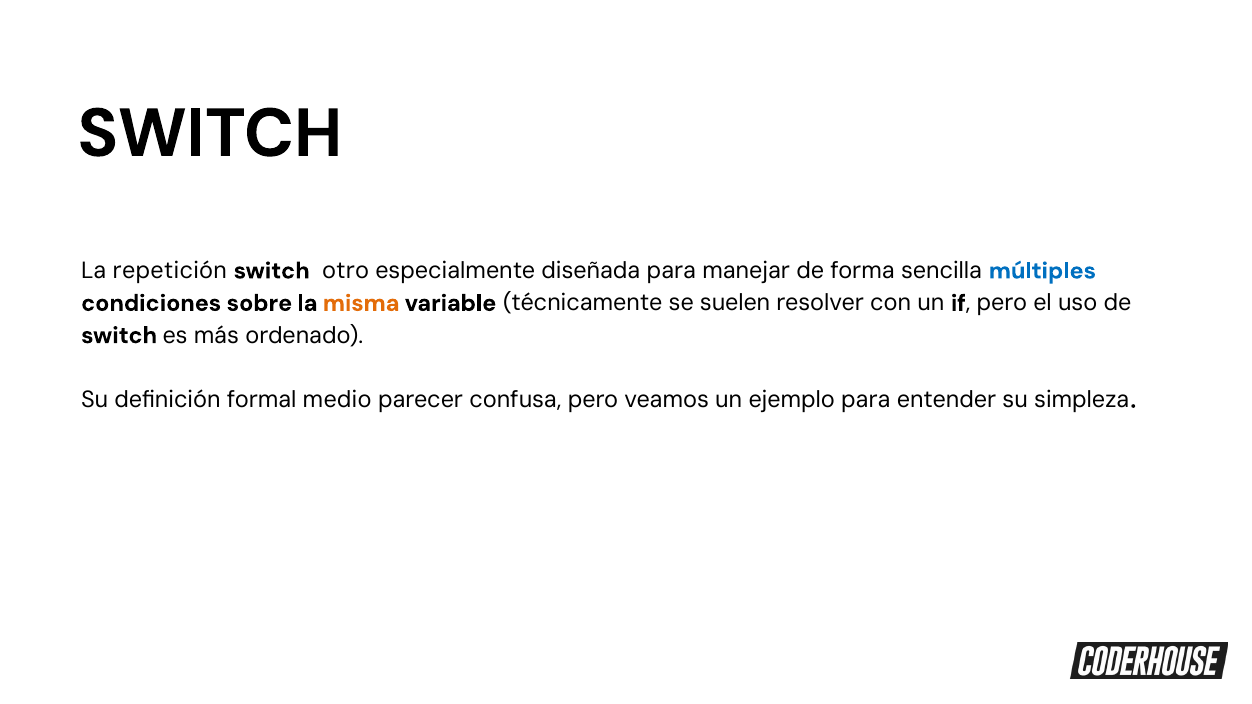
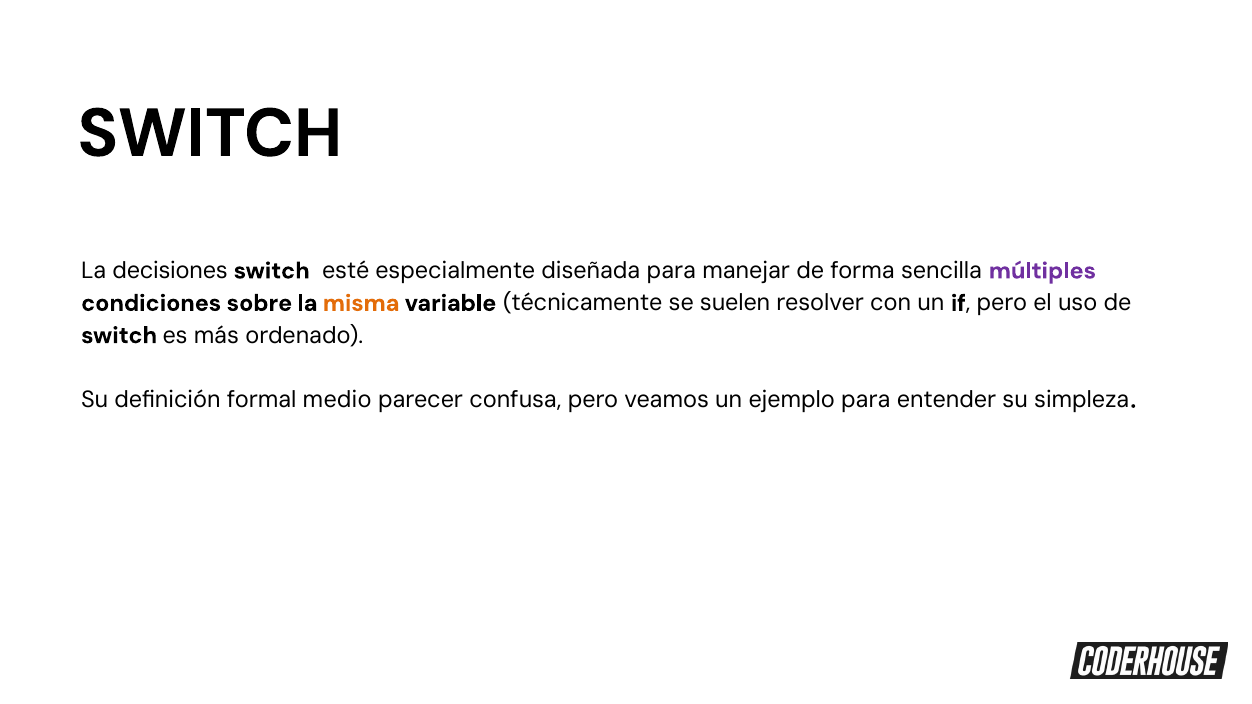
repetición: repetición -> decisiones (170, 271)
otro: otro -> esté (346, 271)
múltiples colour: blue -> purple (1042, 271)
